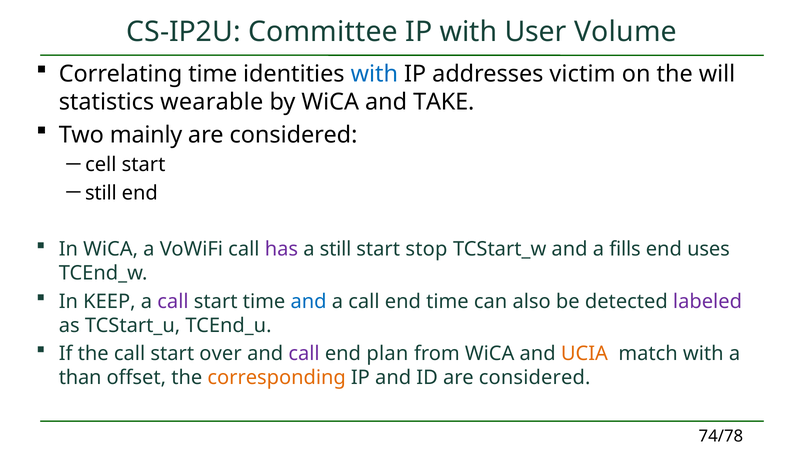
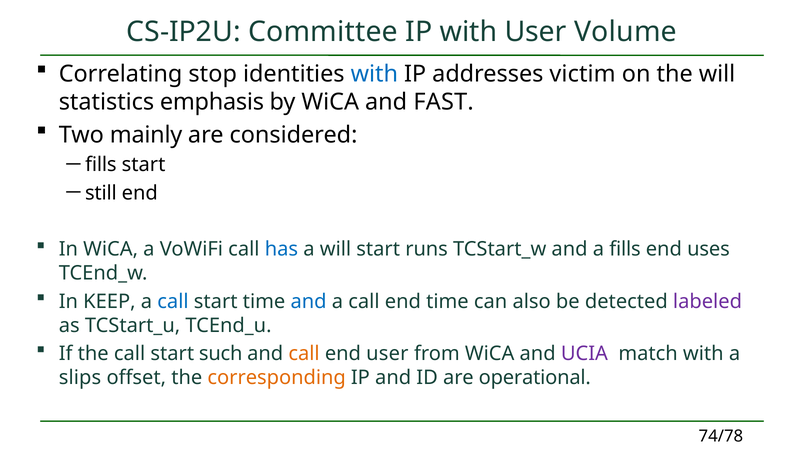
Correlating time: time -> stop (213, 74)
wearable: wearable -> emphasis (212, 102)
TAKE: TAKE -> FAST (444, 102)
cell: cell -> fills (101, 165)
has colour: purple -> blue (281, 249)
a still: still -> will (335, 249)
stop: stop -> runs (427, 249)
call colour: purple -> blue (173, 302)
over: over -> such (221, 354)
call colour: purple -> orange (304, 354)
end plan: plan -> user (387, 354)
UCIA colour: orange -> purple (584, 354)
than: than -> slips (80, 378)
ID are considered: considered -> operational (535, 378)
